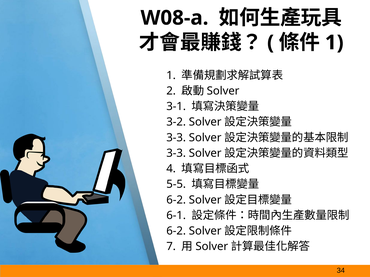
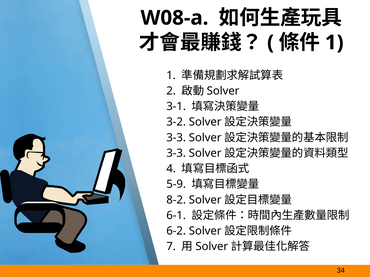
5-5: 5-5 -> 5-9 (176, 185)
6-2: 6-2 -> 8-2 (176, 200)
